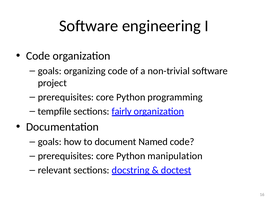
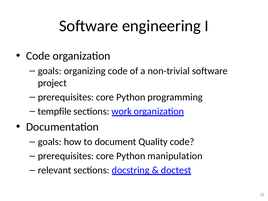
fairly: fairly -> work (122, 111)
Named: Named -> Quality (153, 142)
